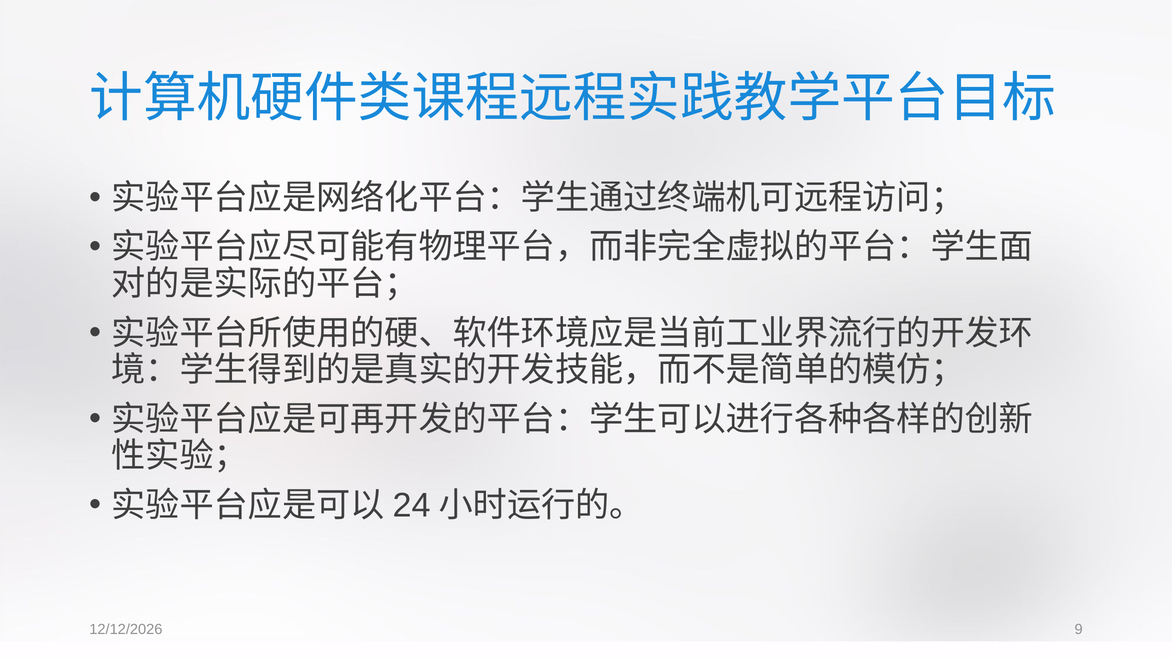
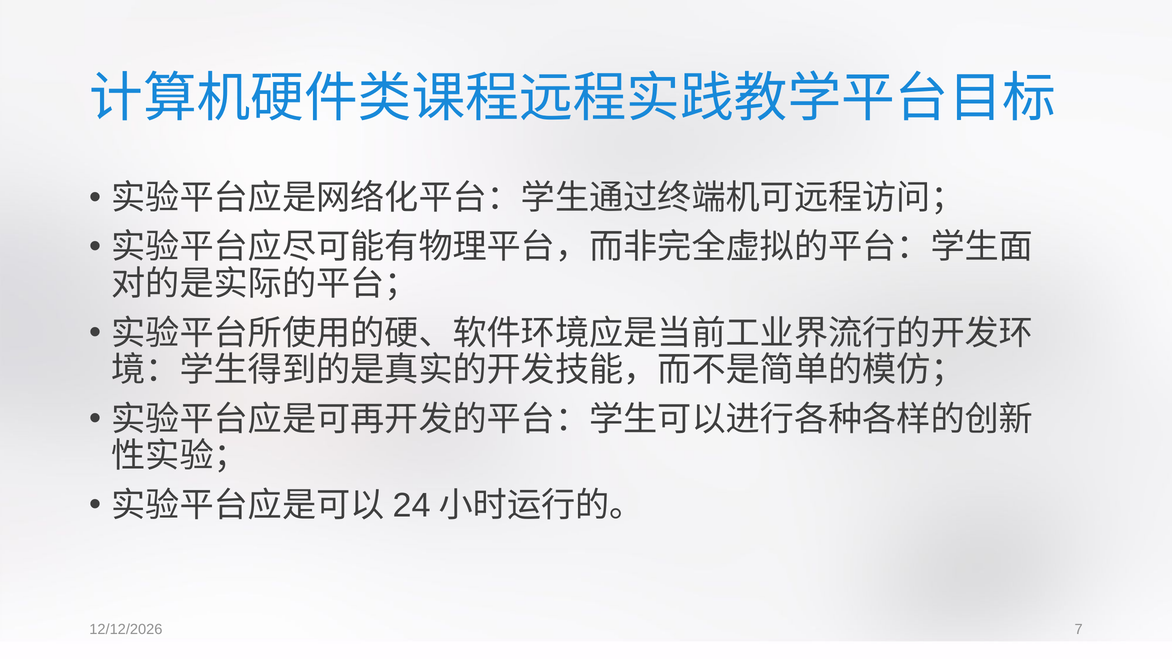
9: 9 -> 7 (1079, 630)
